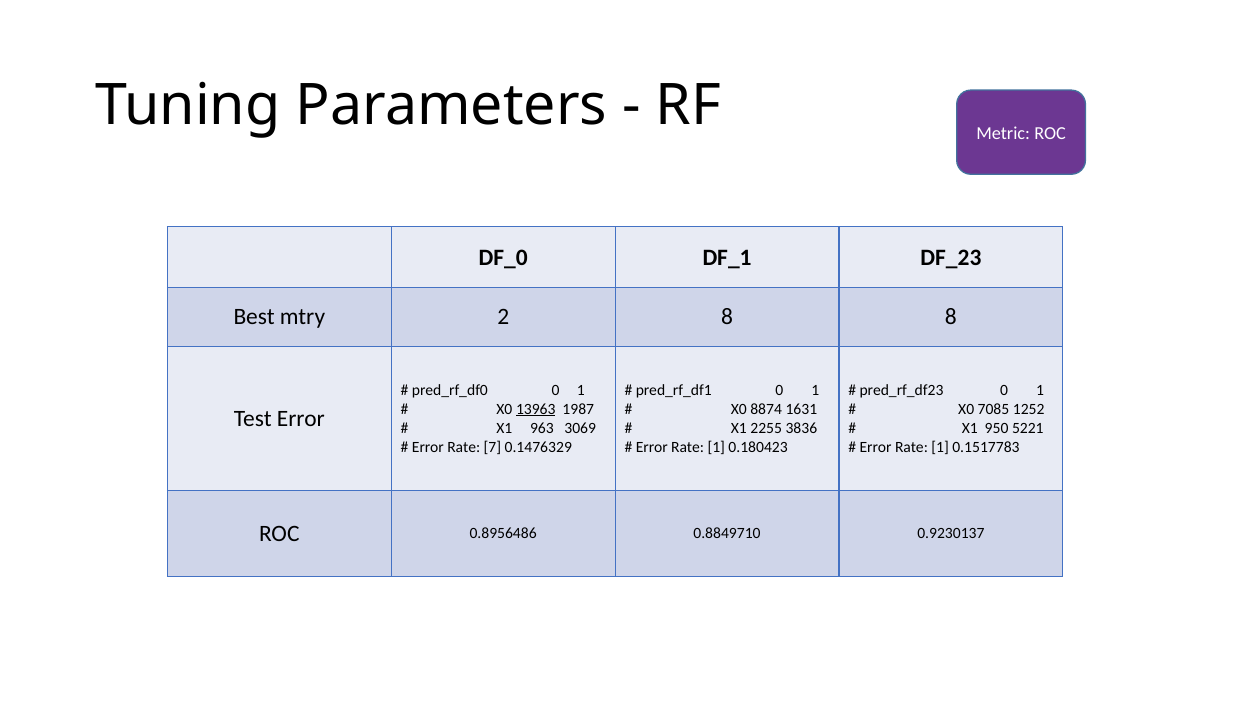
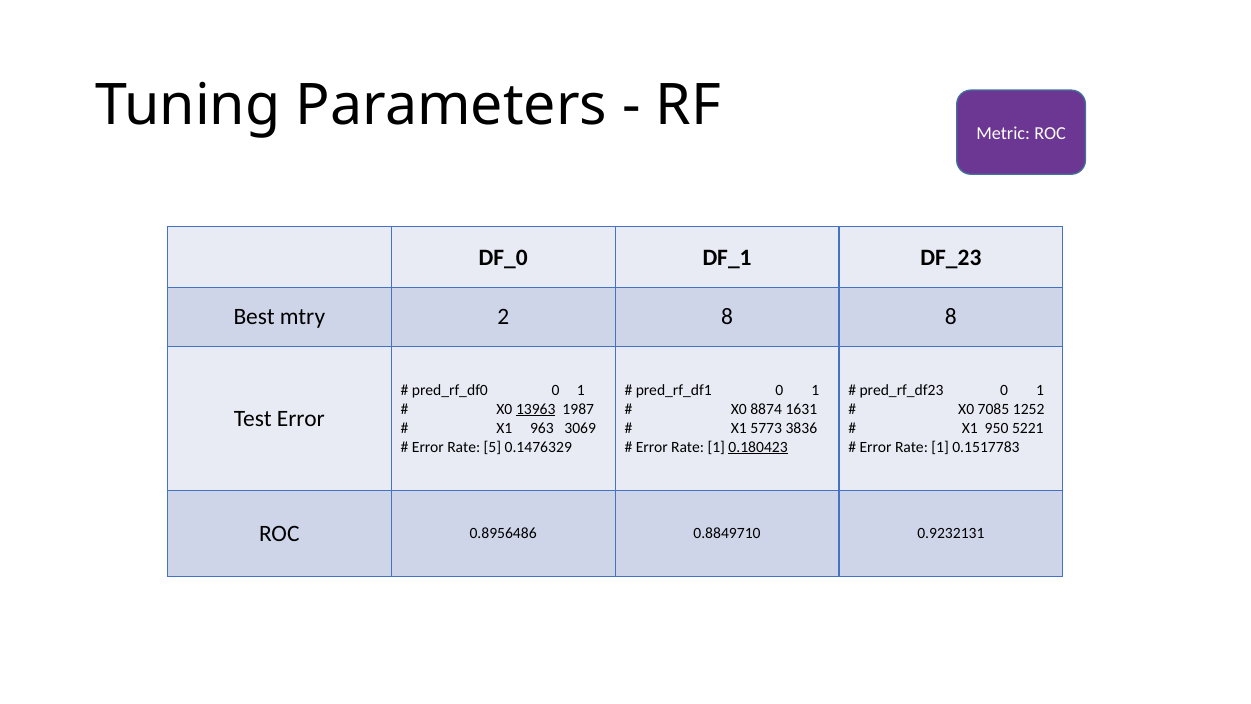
2255: 2255 -> 5773 (766, 428)
7: 7 -> 5 (492, 447)
0.180423 underline: none -> present (758, 447)
0.9230137: 0.9230137 -> 0.9232131 (951, 533)
